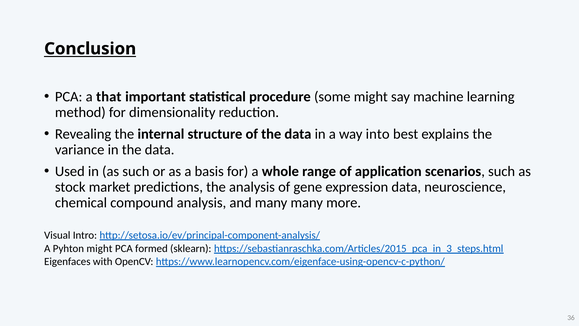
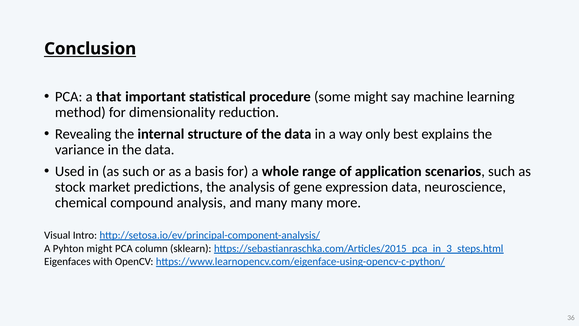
into: into -> only (378, 134)
formed: formed -> column (151, 248)
